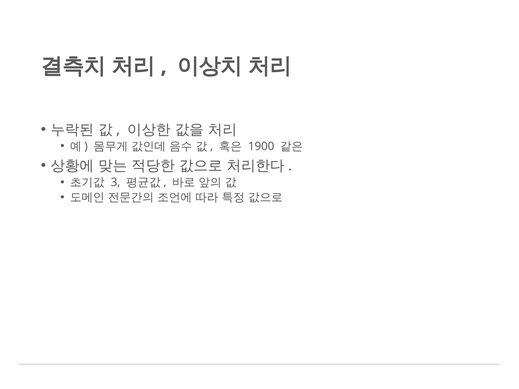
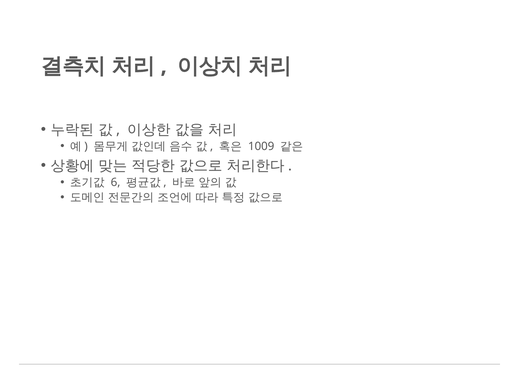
1900: 1900 -> 1009 (261, 146)
3: 3 -> 6 (116, 183)
